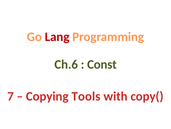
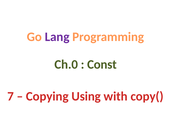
Lang colour: red -> purple (57, 37)
Ch.6: Ch.6 -> Ch.0 (66, 64)
Tools: Tools -> Using (86, 96)
